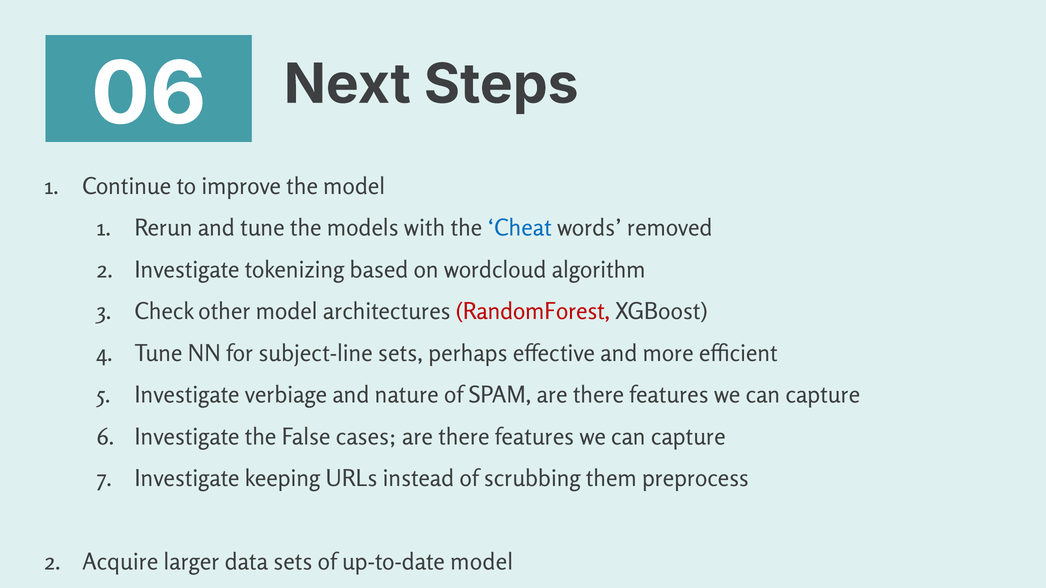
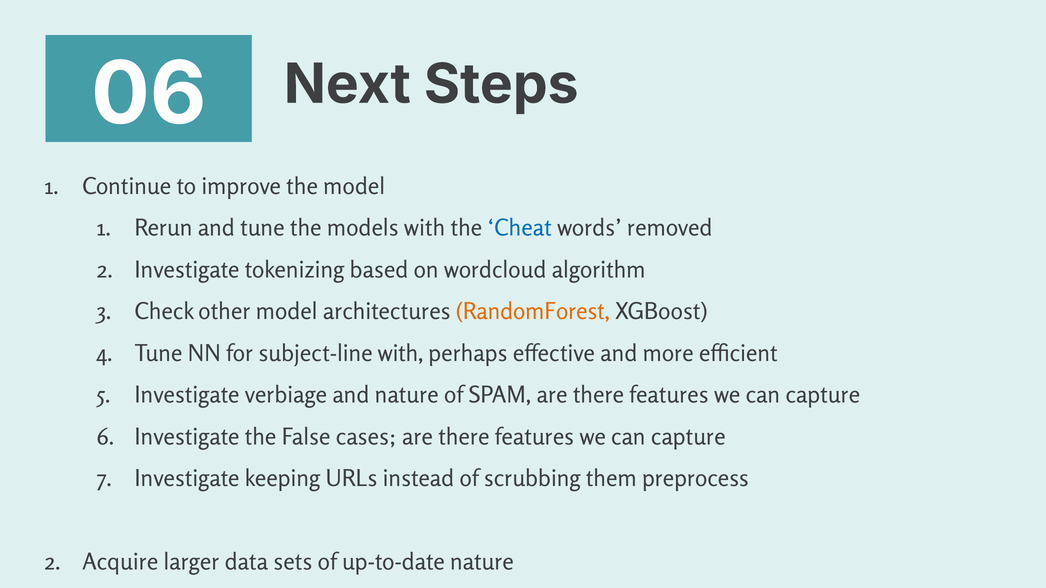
RandomForest colour: red -> orange (533, 312)
subject-line sets: sets -> with (401, 354)
up-to-date model: model -> nature (482, 563)
